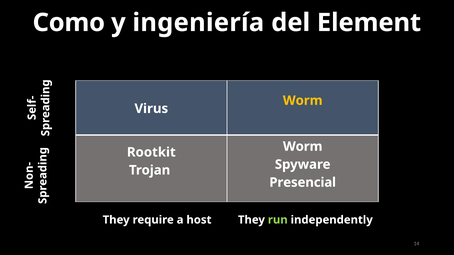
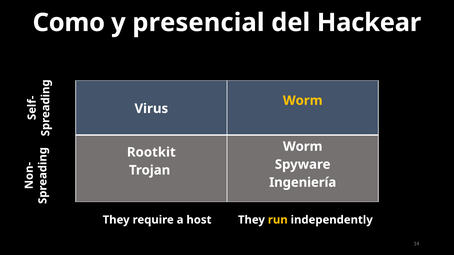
ingeniería: ingeniería -> presencial (198, 23)
Element: Element -> Hackear (369, 23)
Presencial: Presencial -> Ingeniería (303, 183)
run colour: light green -> yellow (278, 220)
